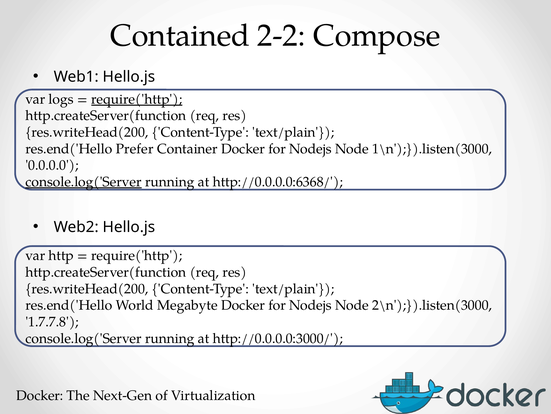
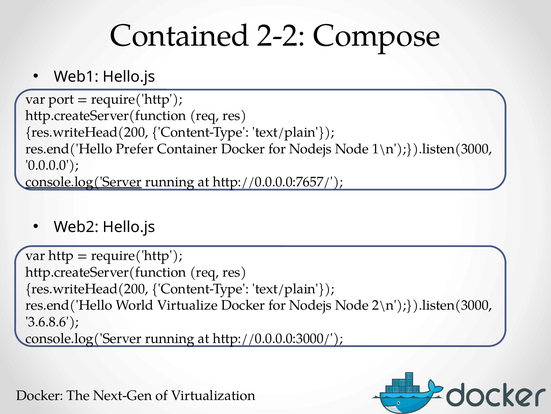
logs: logs -> port (61, 99)
require('http underline: present -> none (137, 99)
http://0.0.0.0:6368/: http://0.0.0.0:6368/ -> http://0.0.0.0:7657/ (278, 182)
Megabyte: Megabyte -> Virtualize (187, 305)
1.7.7.8: 1.7.7.8 -> 3.6.8.6 (52, 321)
